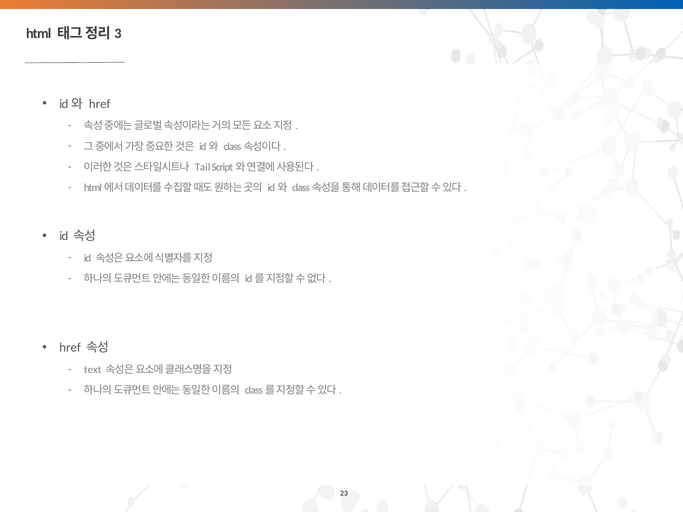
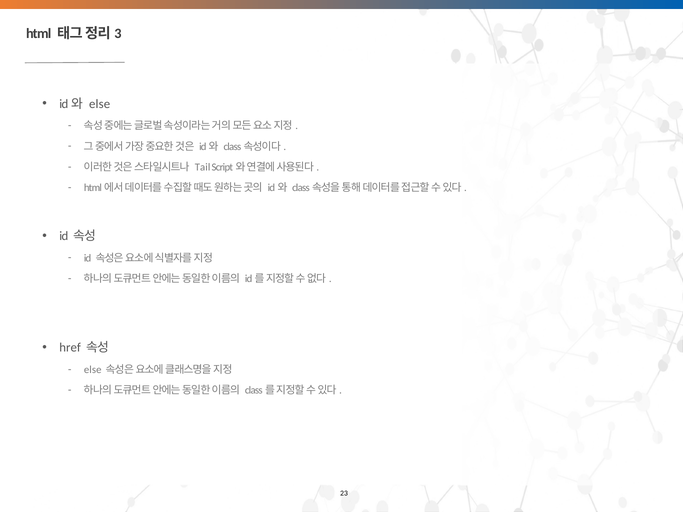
href: href -> else (100, 104)
text: text -> else (93, 370)
